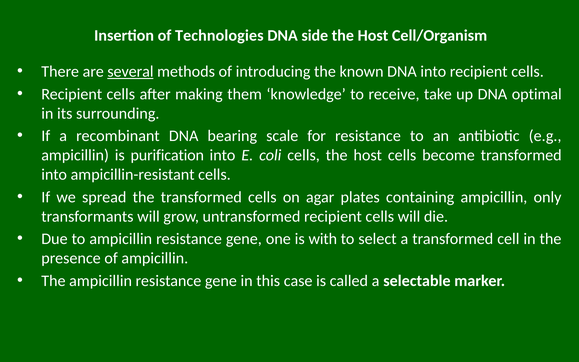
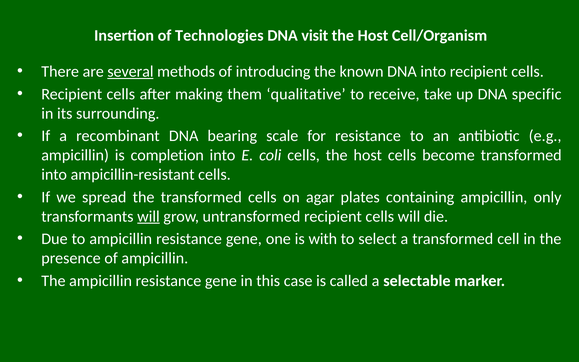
side: side -> visit (315, 35)
knowledge: knowledge -> qualitative (306, 94)
optimal: optimal -> specific (537, 94)
purification: purification -> completion (167, 155)
will underline: none -> present (148, 216)
